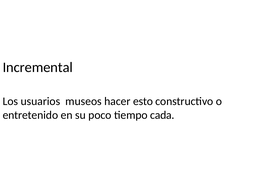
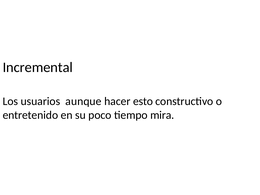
museos: museos -> aunque (83, 101)
cada: cada -> mira (162, 115)
